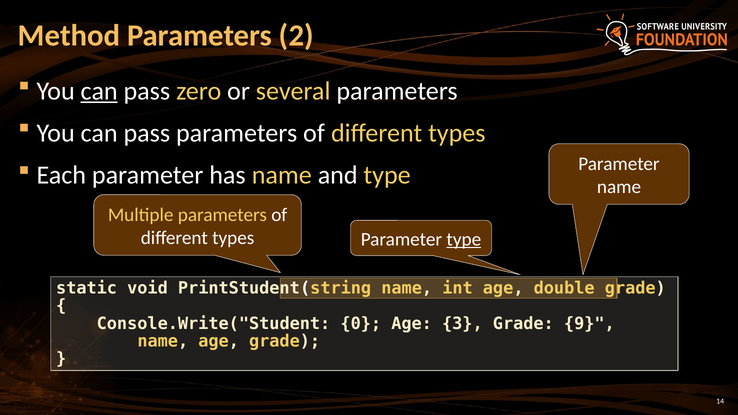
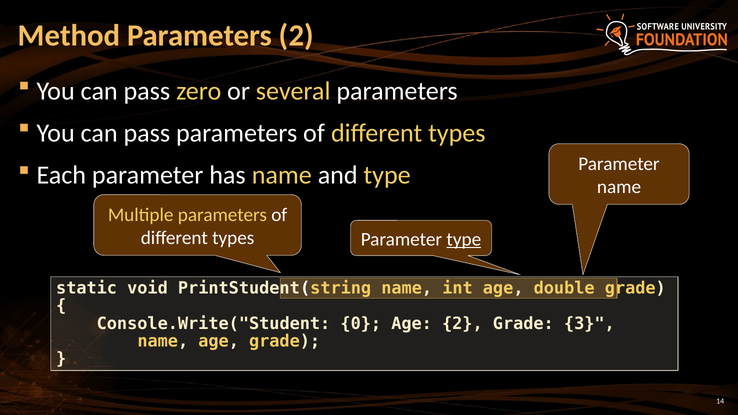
can underline: present -> none (99, 91)
Age 3: 3 -> 2 (462, 324)
9: 9 -> 3 (589, 324)
